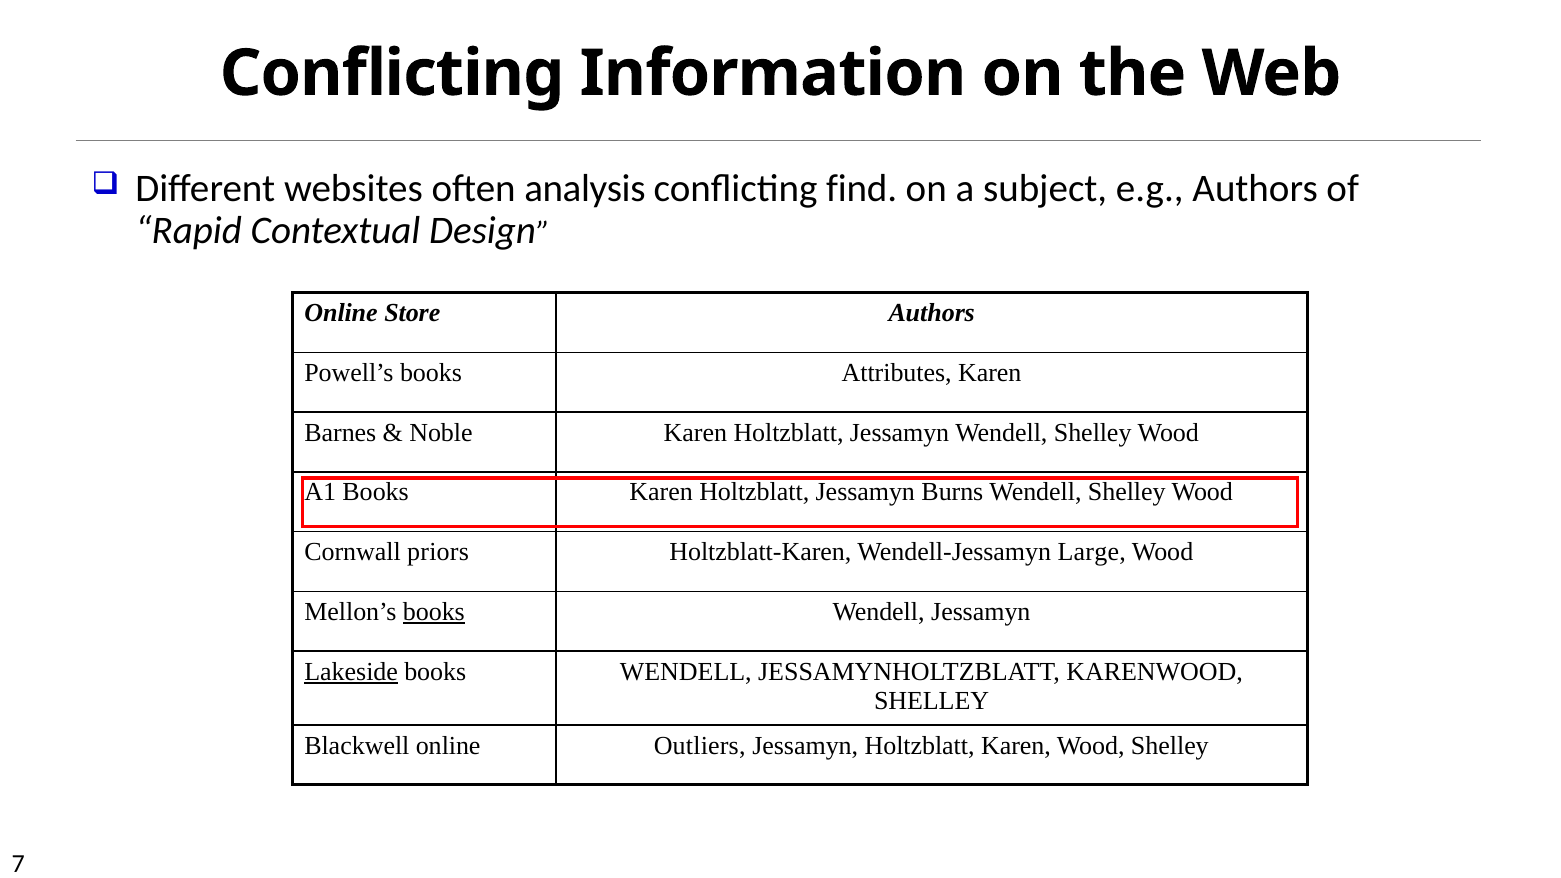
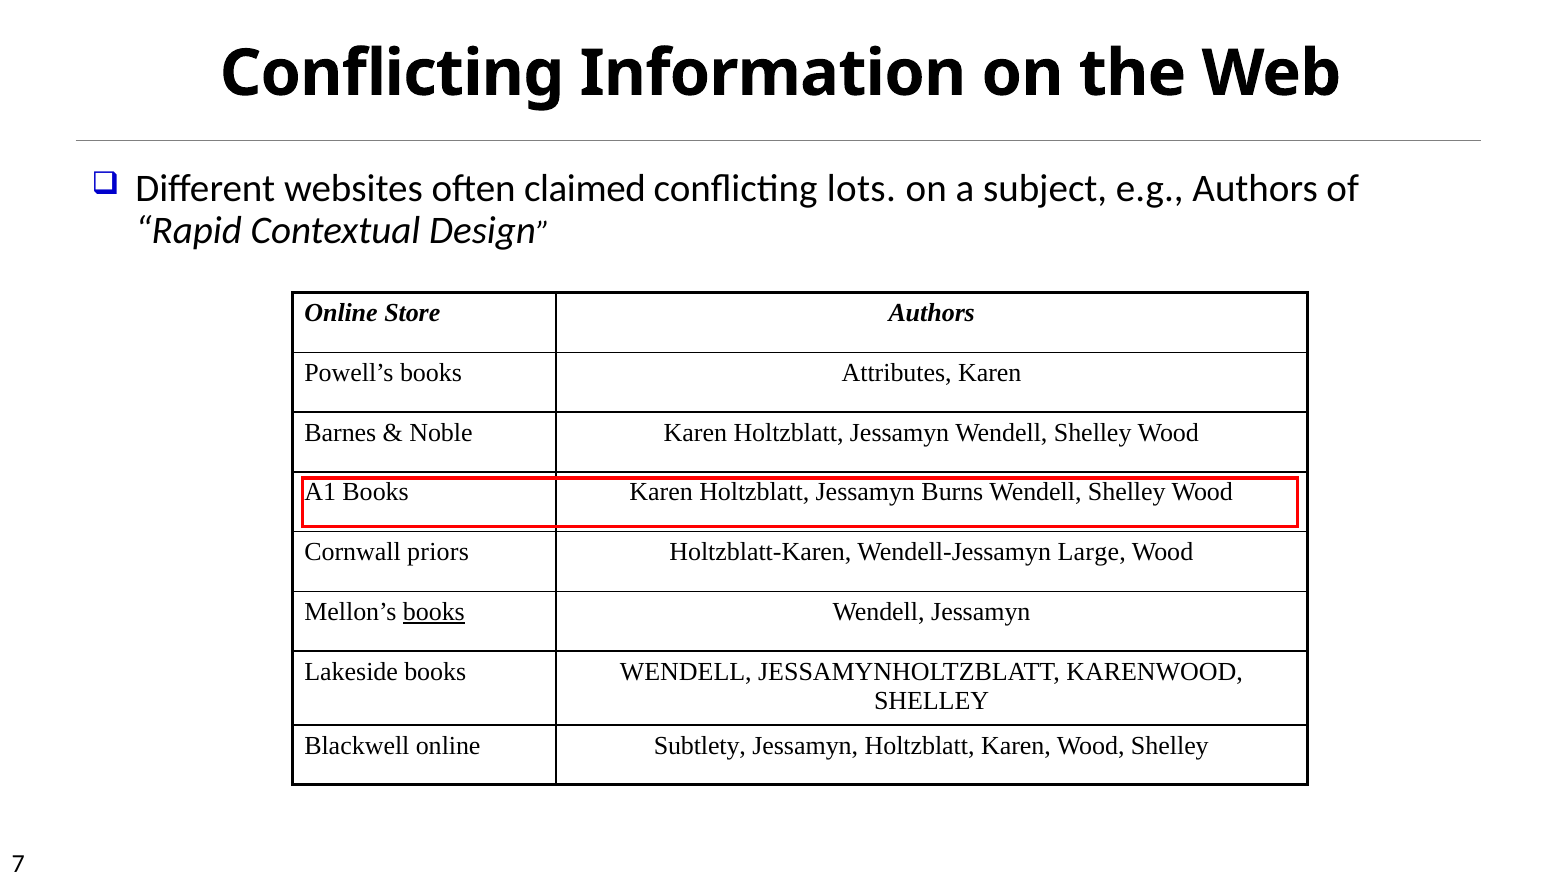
analysis: analysis -> claimed (585, 189)
find: find -> lots (861, 189)
Lakeside underline: present -> none (351, 672)
Outliers: Outliers -> Subtlety (700, 746)
